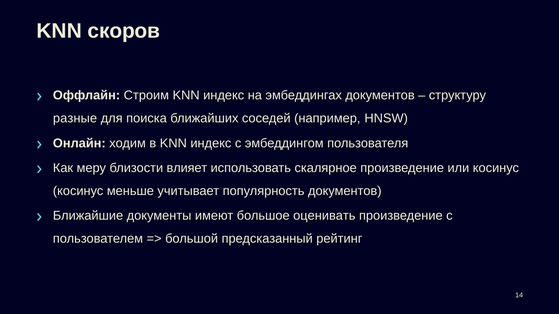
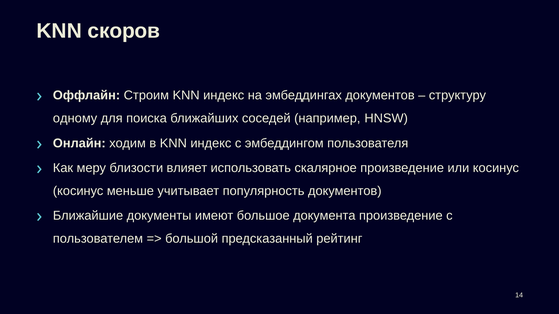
разные: разные -> одному (75, 119)
оценивать: оценивать -> документа (324, 216)
